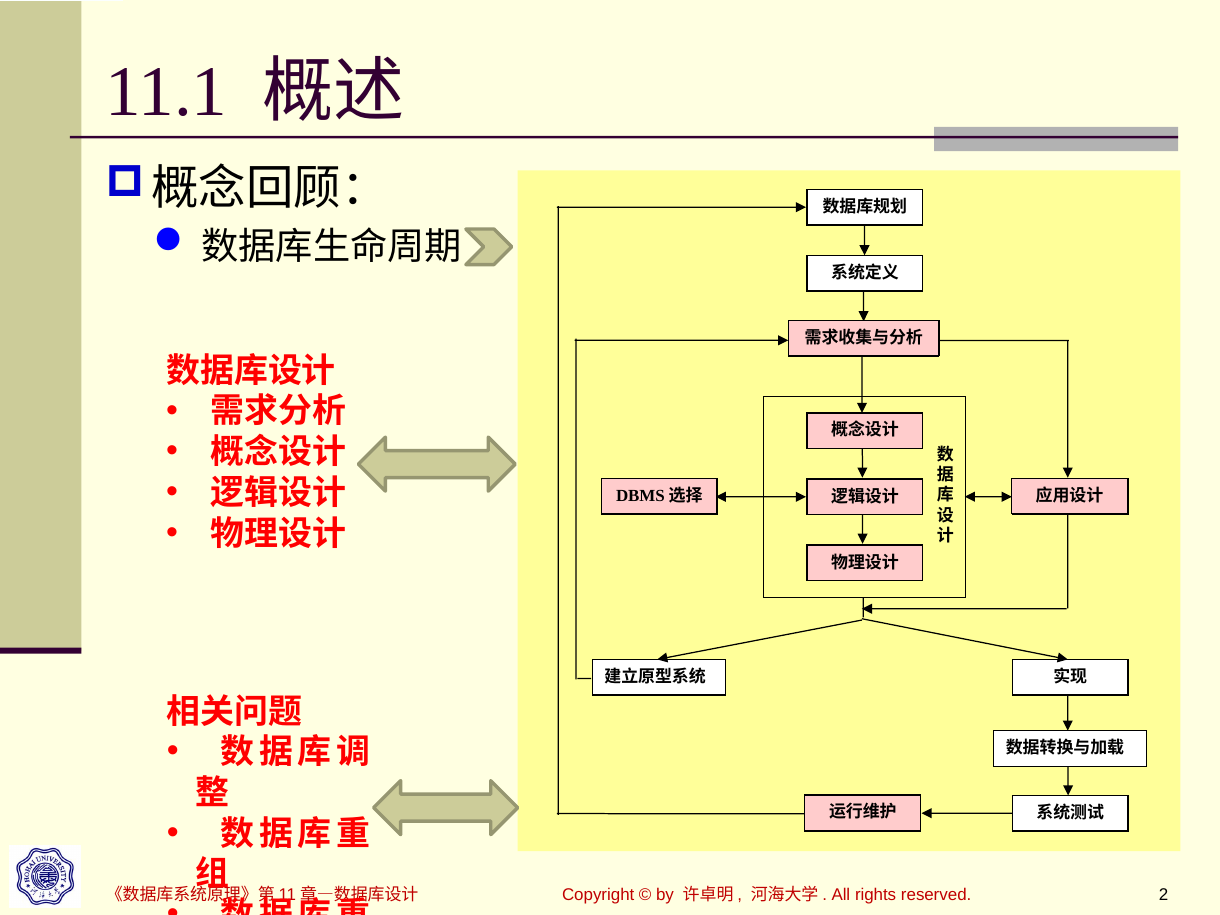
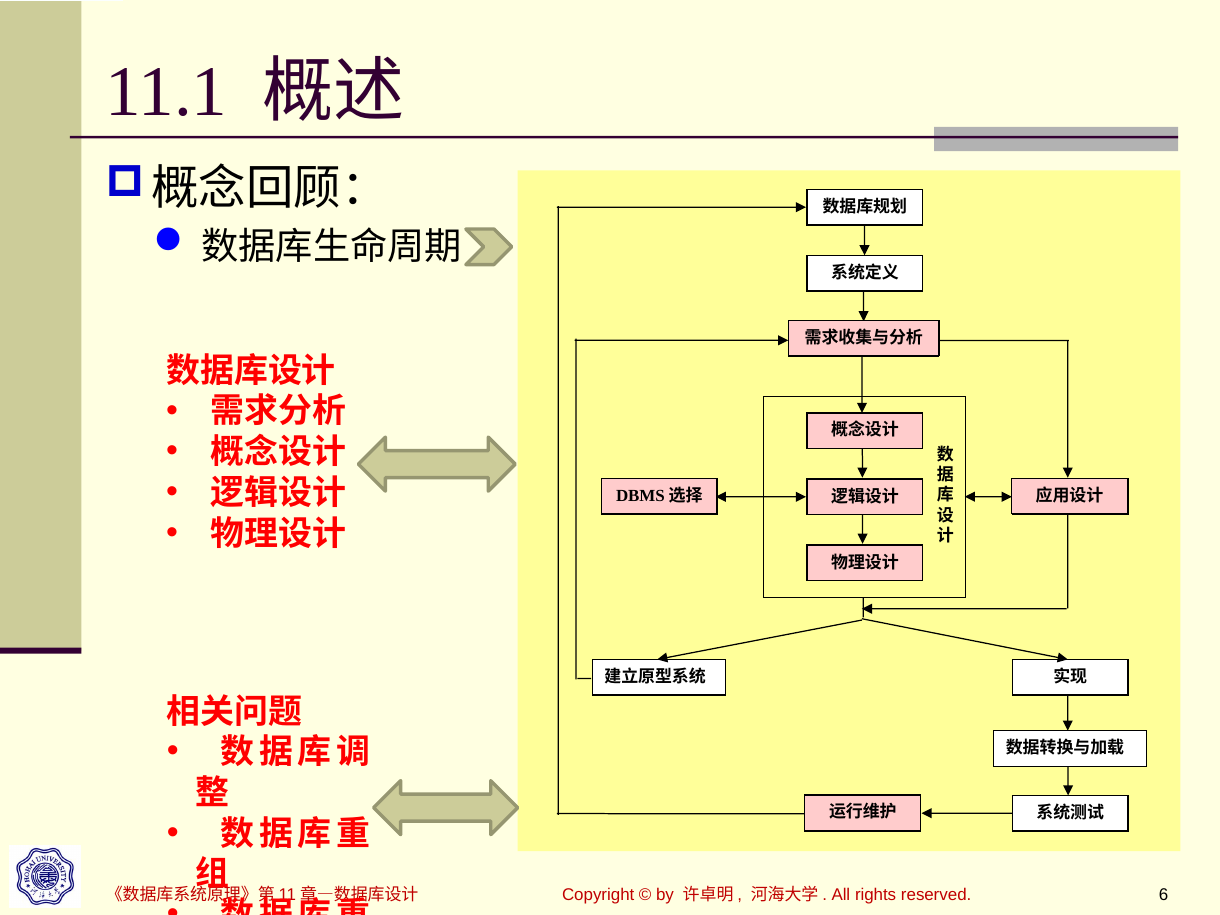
2: 2 -> 6 (1164, 895)
